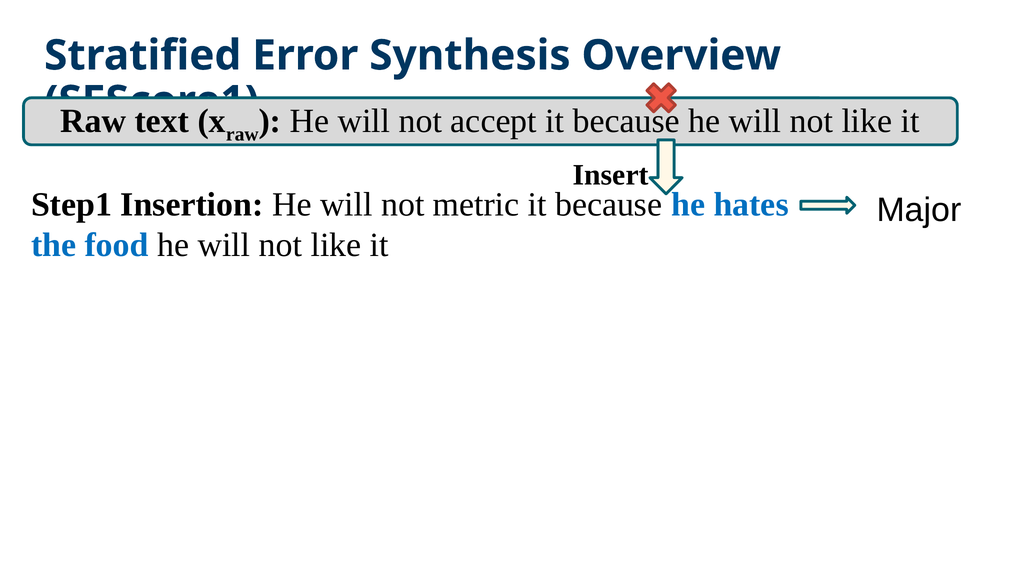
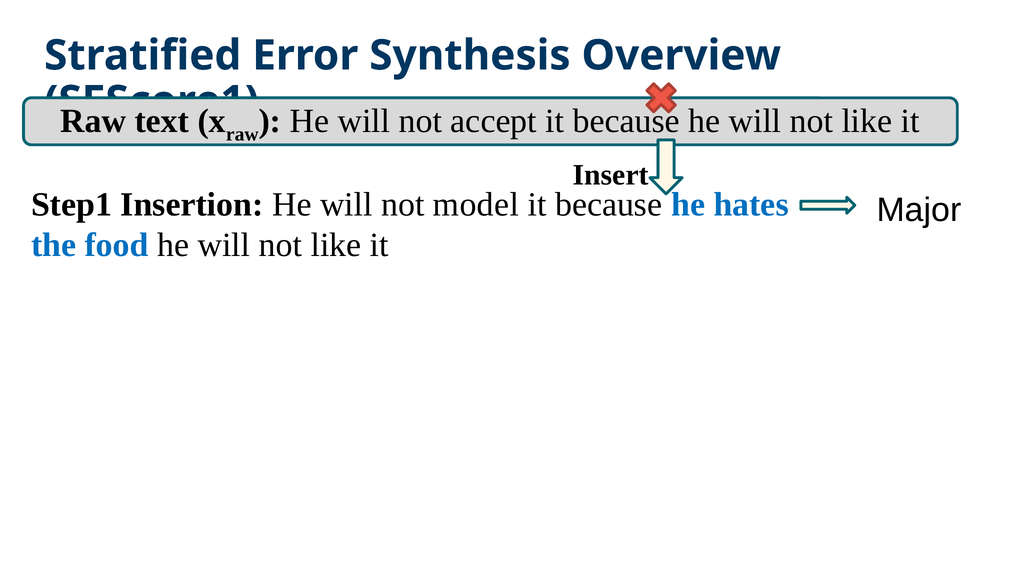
metric: metric -> model (476, 205)
